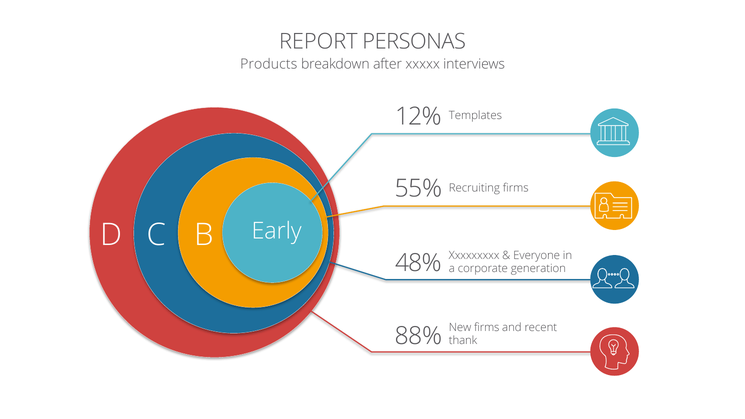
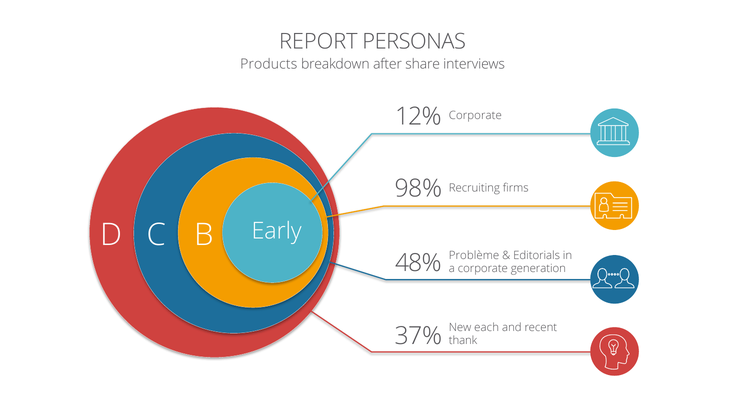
xxxxx: xxxxx -> share (423, 64)
Templates: Templates -> Corporate (475, 115)
55%: 55% -> 98% (419, 189)
Xxxxxxxxx: Xxxxxxxxx -> Problème (474, 256)
Everyone: Everyone -> Editorials (537, 256)
New firms: firms -> each (487, 328)
88%: 88% -> 37% (419, 336)
